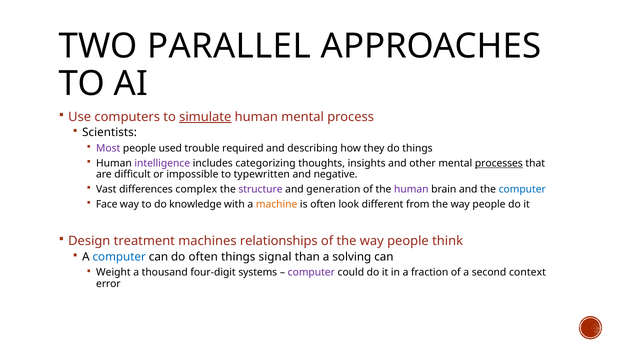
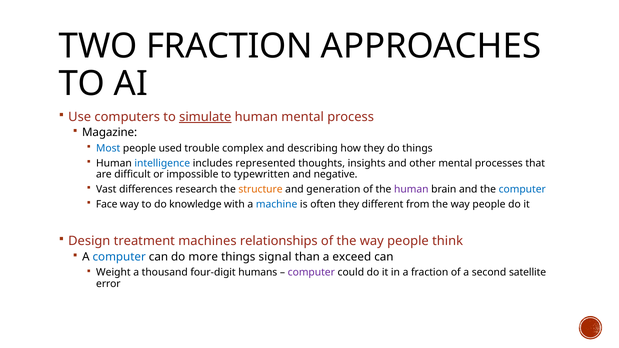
TWO PARALLEL: PARALLEL -> FRACTION (229, 46)
Scientists: Scientists -> Magazine (110, 133)
Most colour: purple -> blue (108, 148)
required: required -> complex (243, 148)
intelligence colour: purple -> blue (162, 163)
categorizing: categorizing -> represented (266, 163)
processes underline: present -> none (499, 163)
complex: complex -> research (196, 190)
structure colour: purple -> orange (261, 190)
machine colour: orange -> blue (277, 205)
often look: look -> they (349, 205)
do often: often -> more (203, 257)
solving: solving -> exceed (352, 257)
systems: systems -> humans (258, 273)
context: context -> satellite (528, 273)
